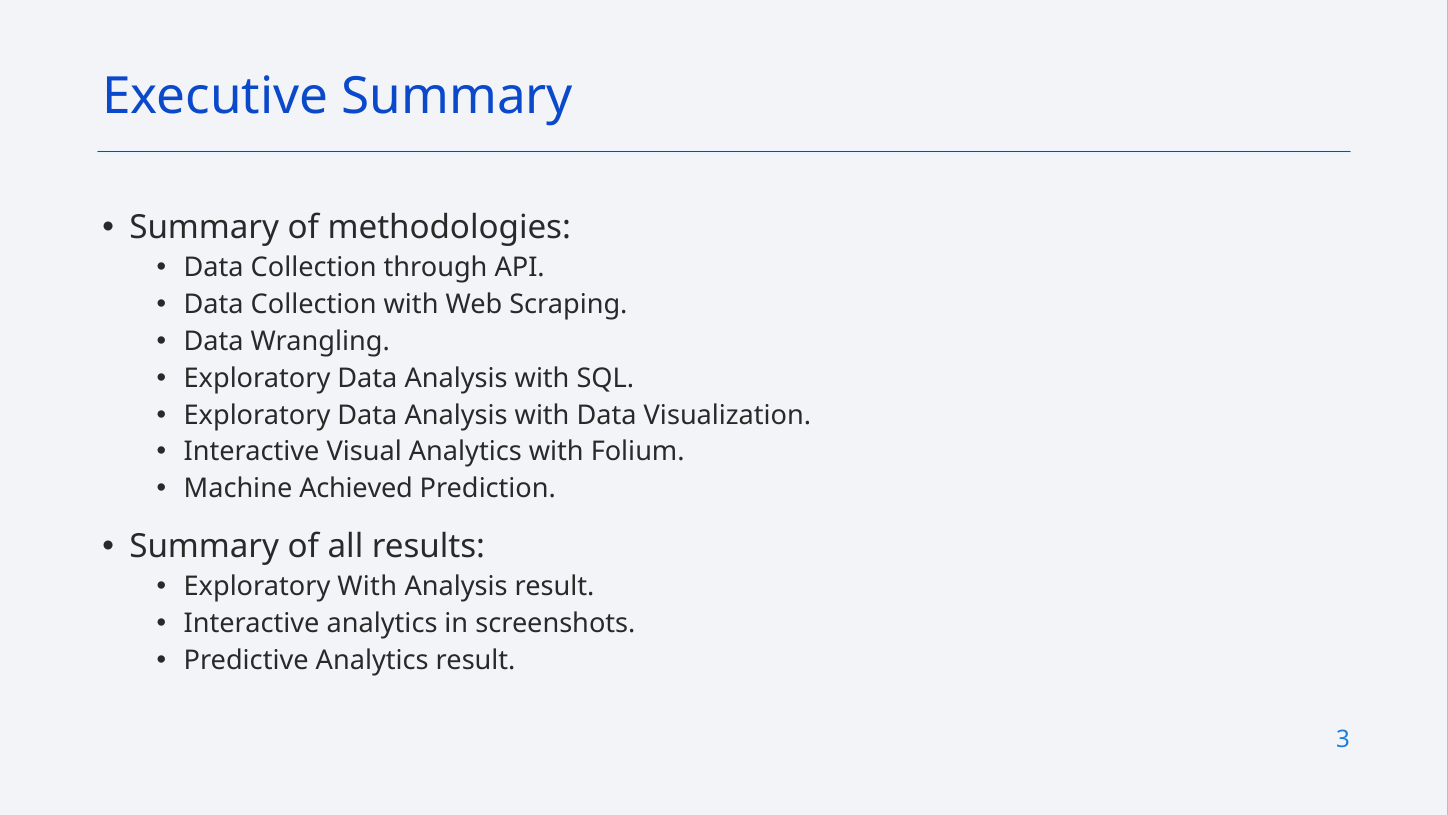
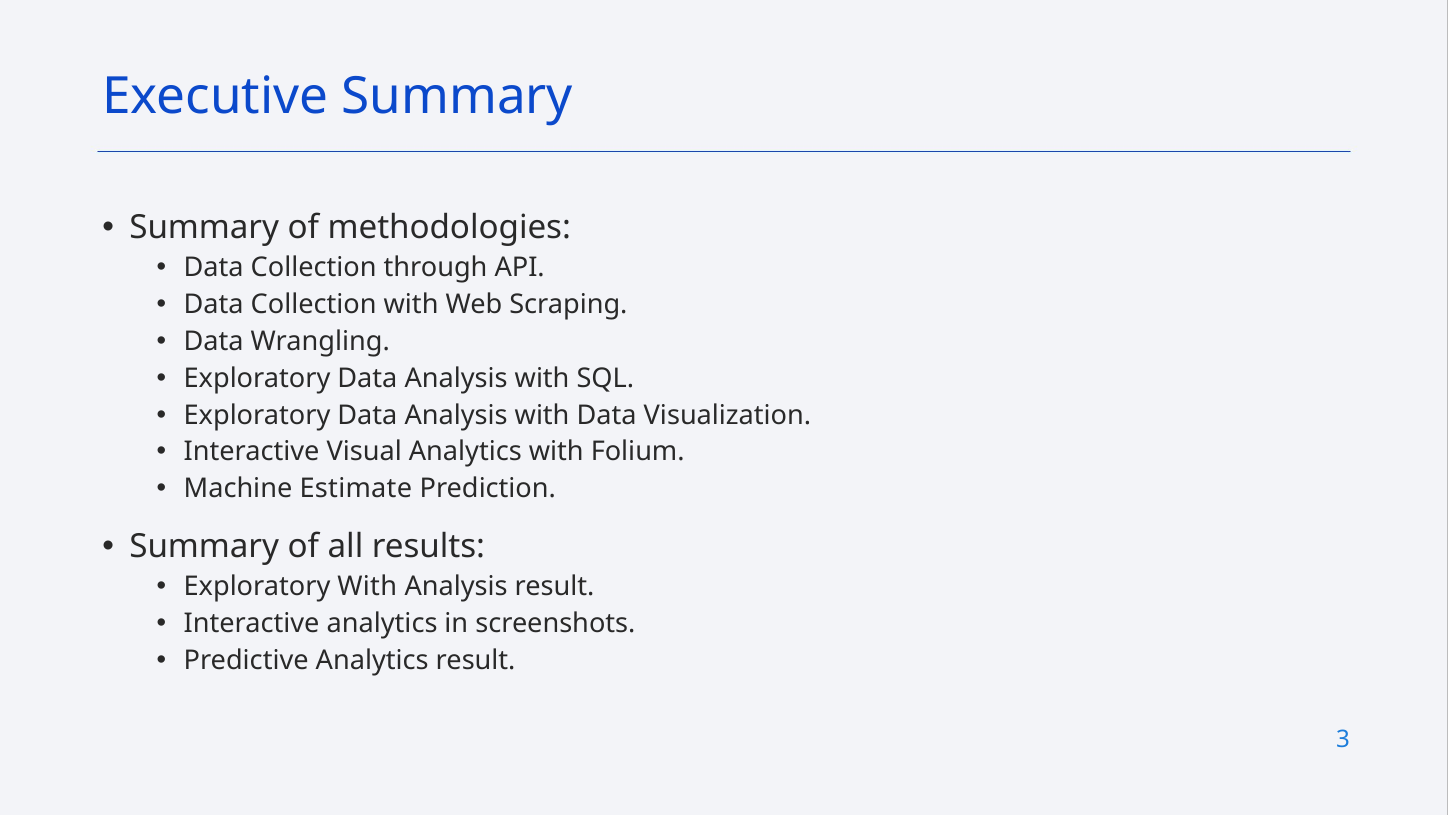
Achieved: Achieved -> Estimate (356, 489)
